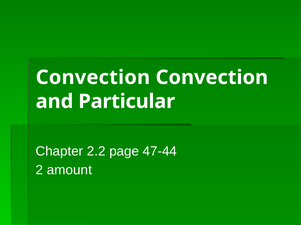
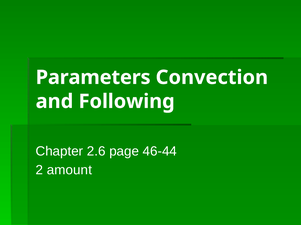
Convection: Convection -> Parameters (93, 78)
Particular: Particular -> Following (127, 102)
2.2: 2.2 -> 2.6 (96, 152)
47-44: 47-44 -> 46-44 (160, 152)
